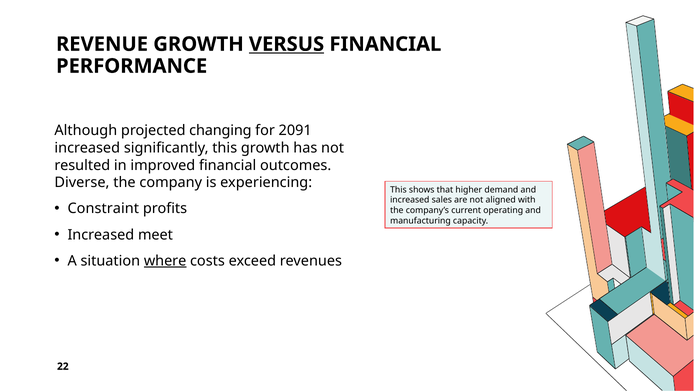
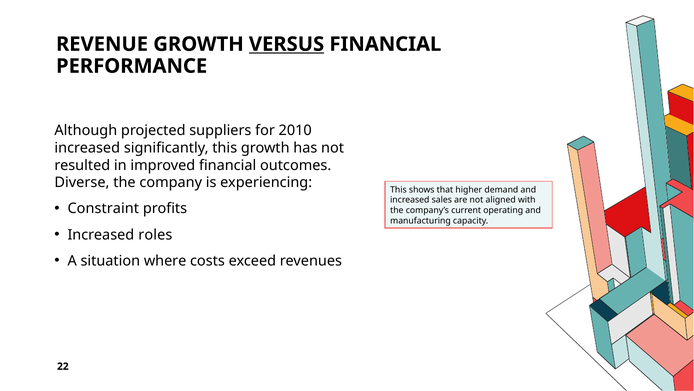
changing: changing -> suppliers (220, 130)
2091: 2091 -> 2010 (295, 130)
meet: meet -> roles (155, 234)
where underline: present -> none (165, 260)
